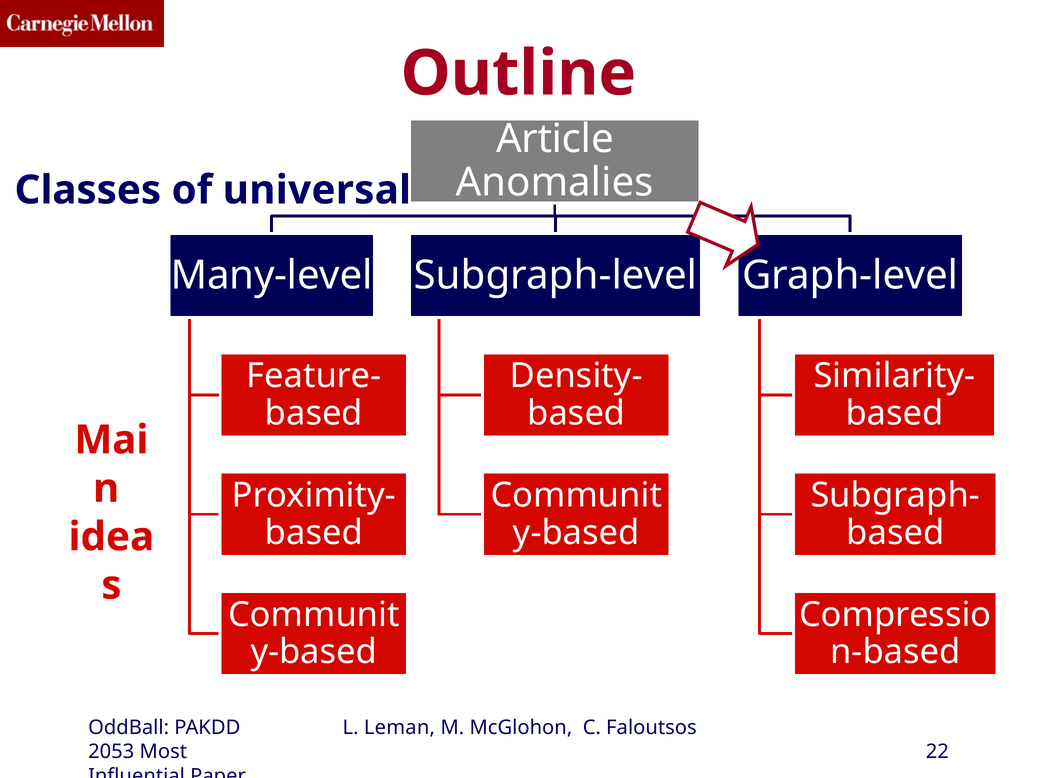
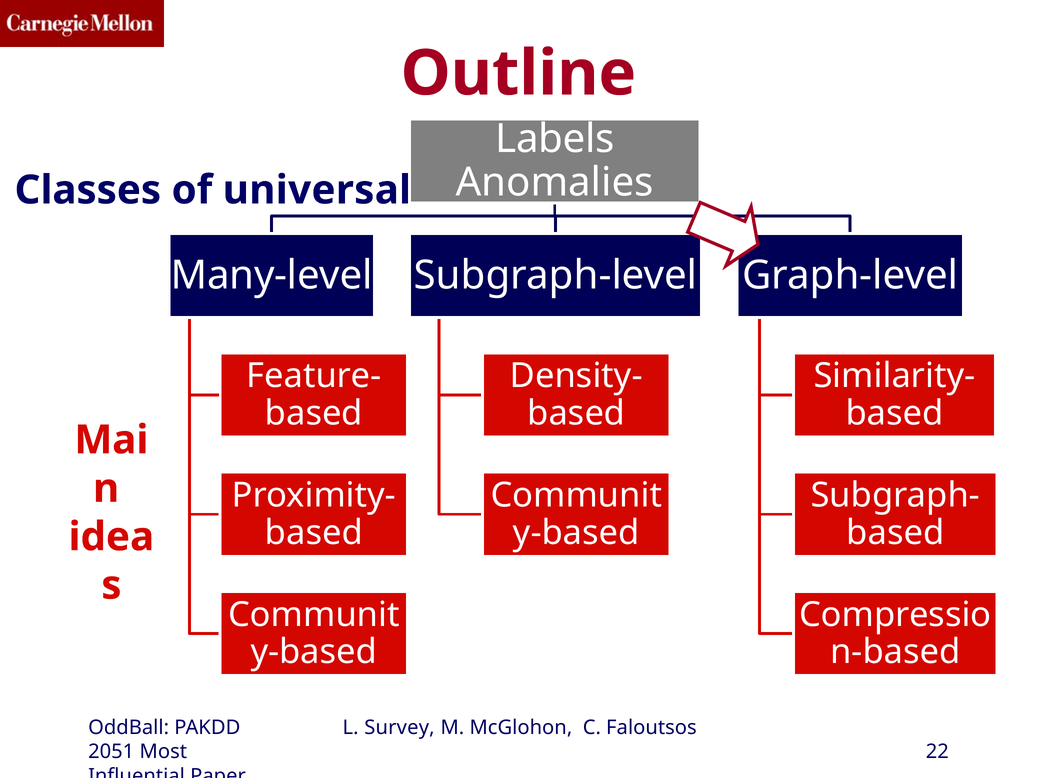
Article: Article -> Labels (555, 139)
Leman: Leman -> Survey (399, 727)
2053: 2053 -> 2051 (111, 752)
